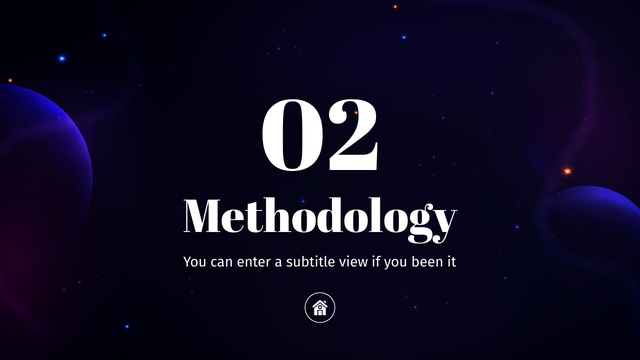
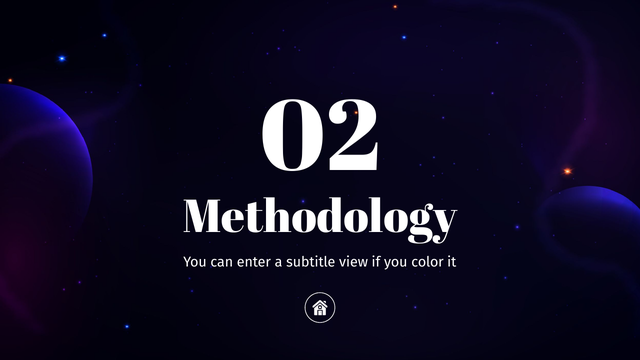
been: been -> color (427, 262)
